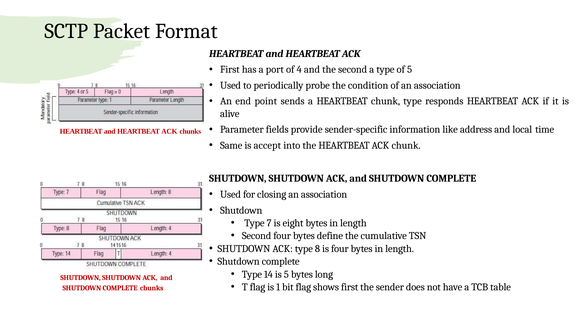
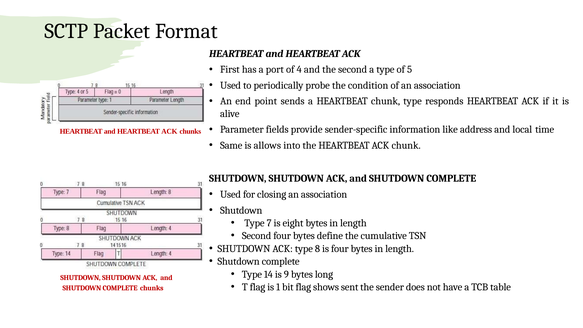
accept: accept -> allows (267, 145)
is 5: 5 -> 9 (286, 274)
shows first: first -> sent (350, 287)
